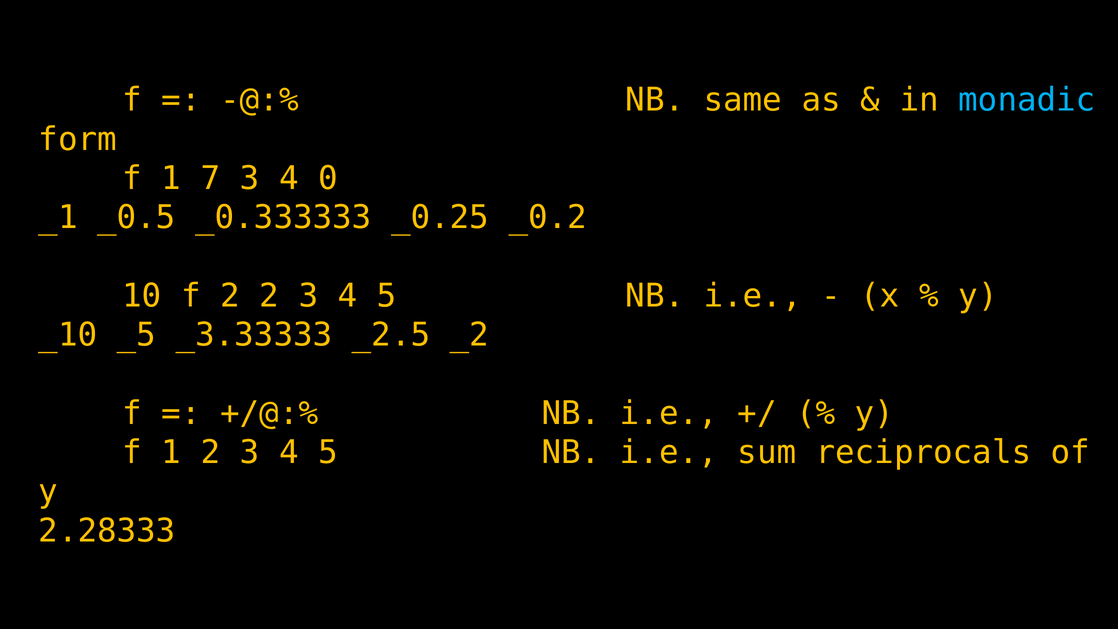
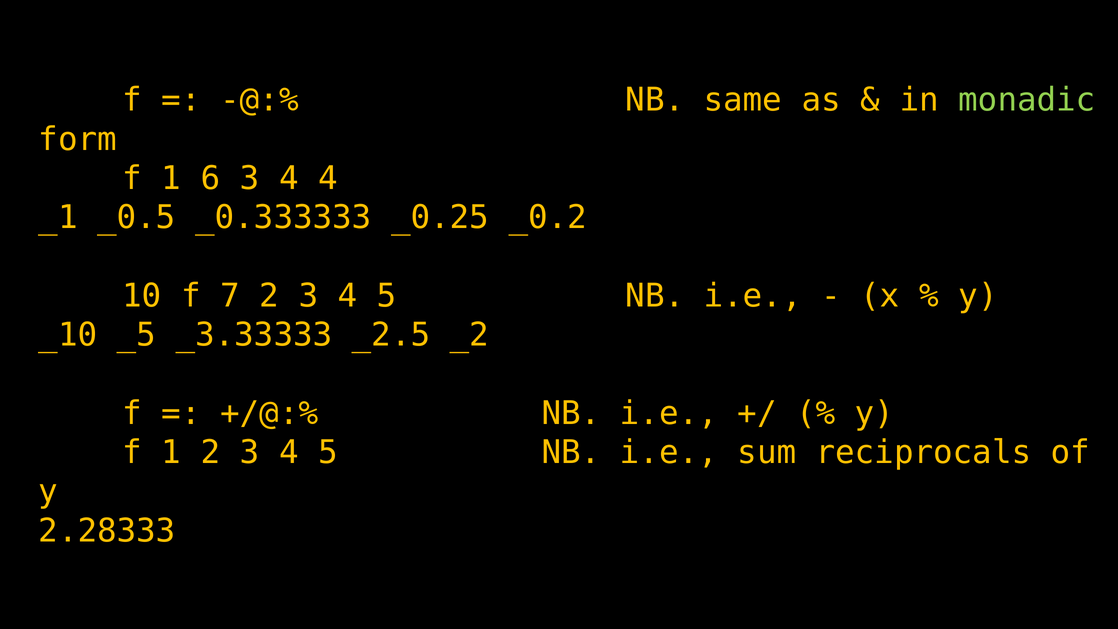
monadic colour: light blue -> light green (1027, 100)
7: 7 -> 6 (210, 178)
4 0: 0 -> 4 (328, 178)
f 2: 2 -> 7 (230, 296)
